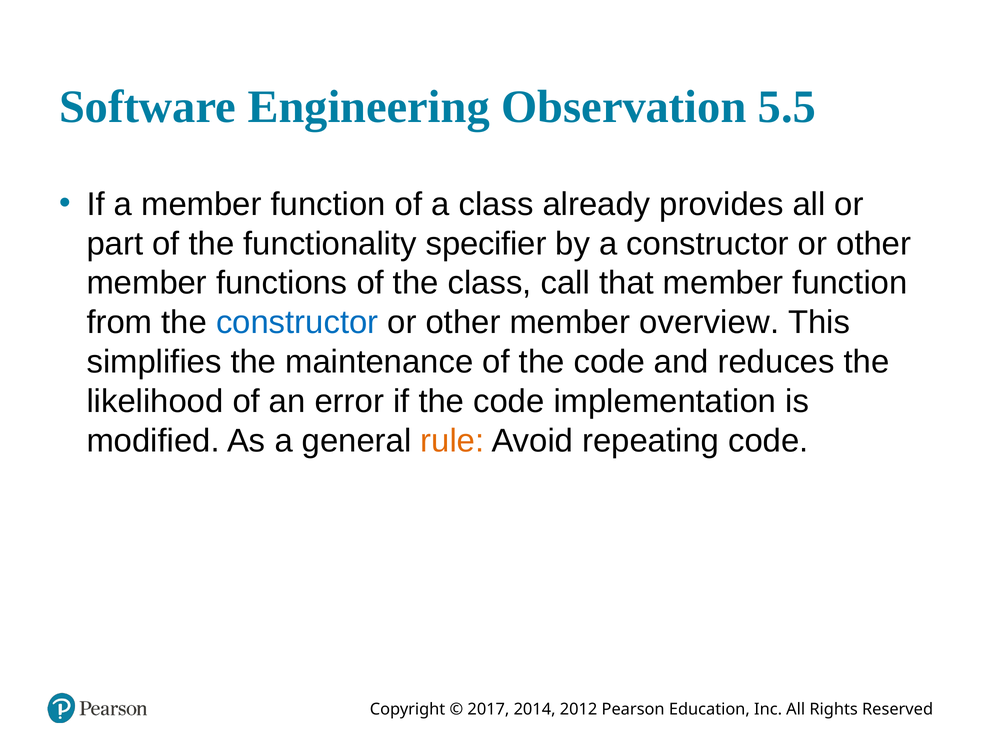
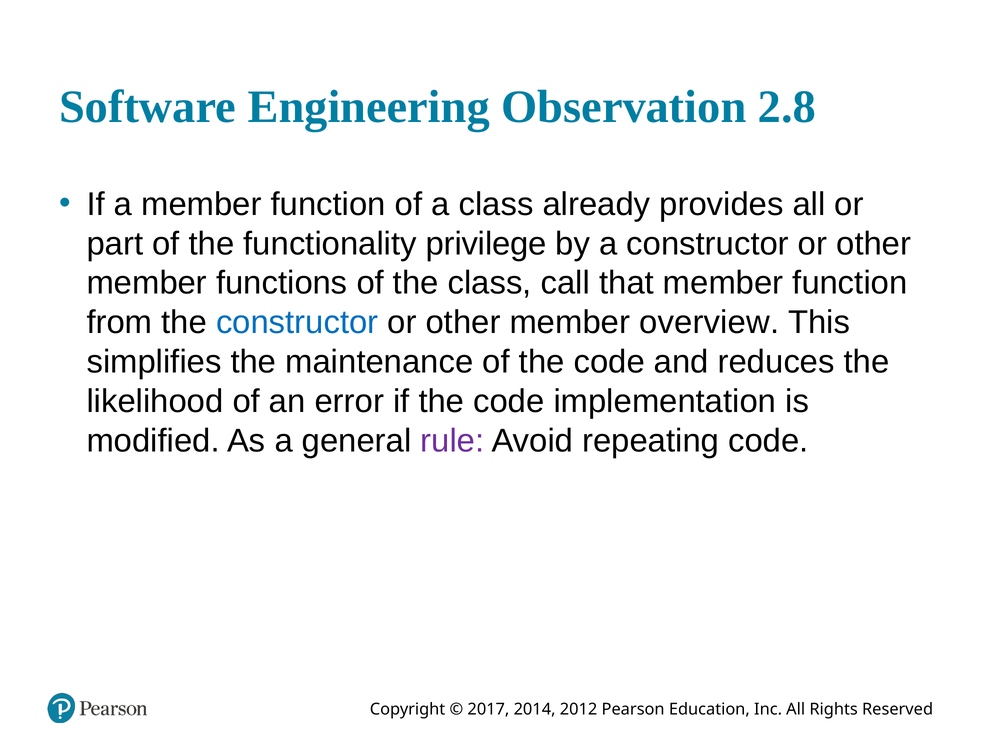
5.5: 5.5 -> 2.8 (787, 107)
specifier: specifier -> privilege (486, 244)
rule colour: orange -> purple (452, 441)
